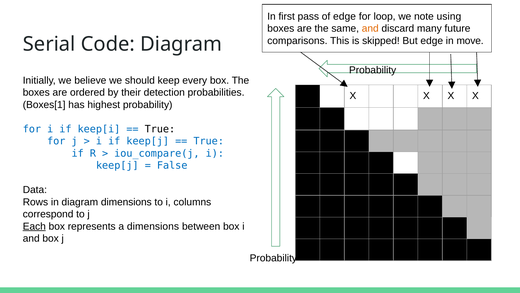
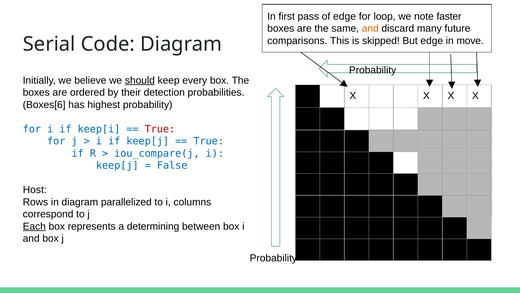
using: using -> faster (449, 16)
should underline: none -> present (140, 80)
Boxes[1: Boxes[1 -> Boxes[6 (44, 105)
True colour: black -> red (160, 129)
Data: Data -> Host (35, 190)
diagram dimensions: dimensions -> parallelized (126, 202)
a dimensions: dimensions -> determining (153, 226)
